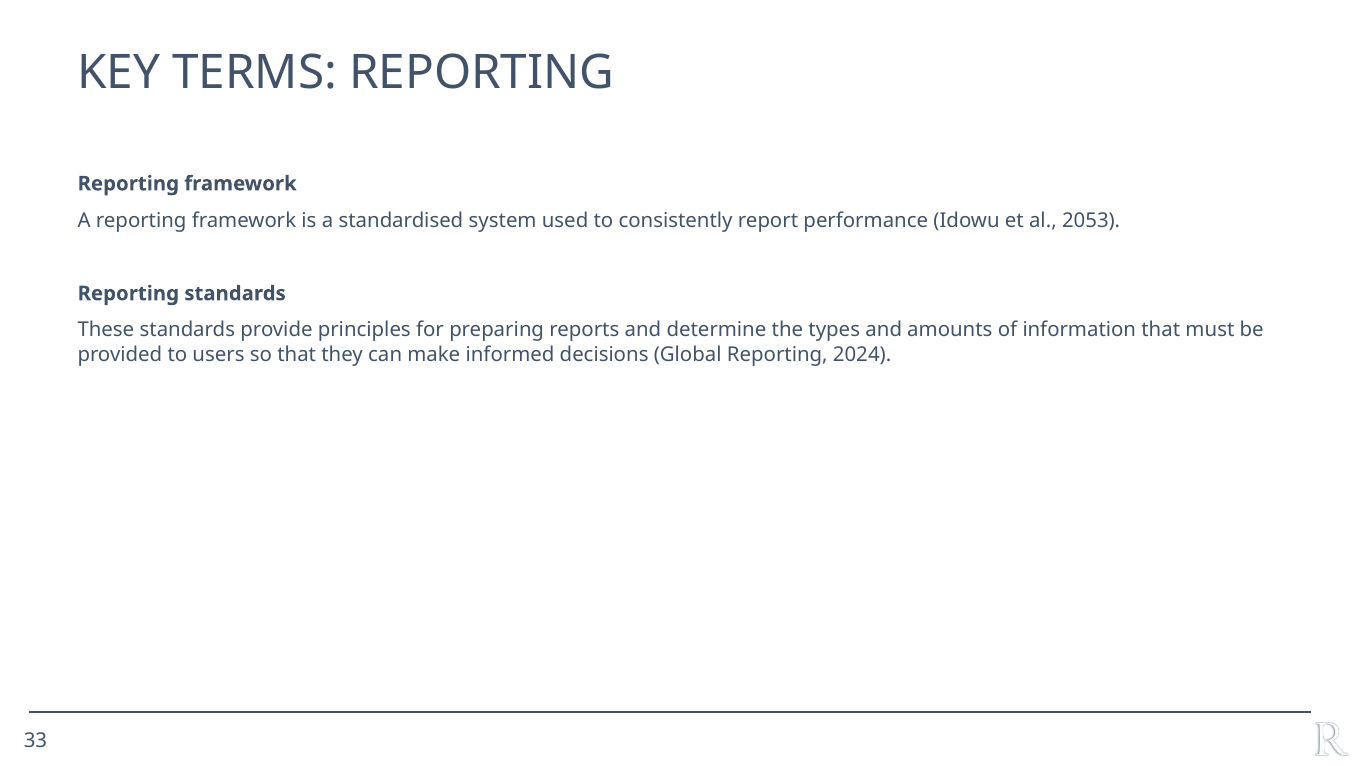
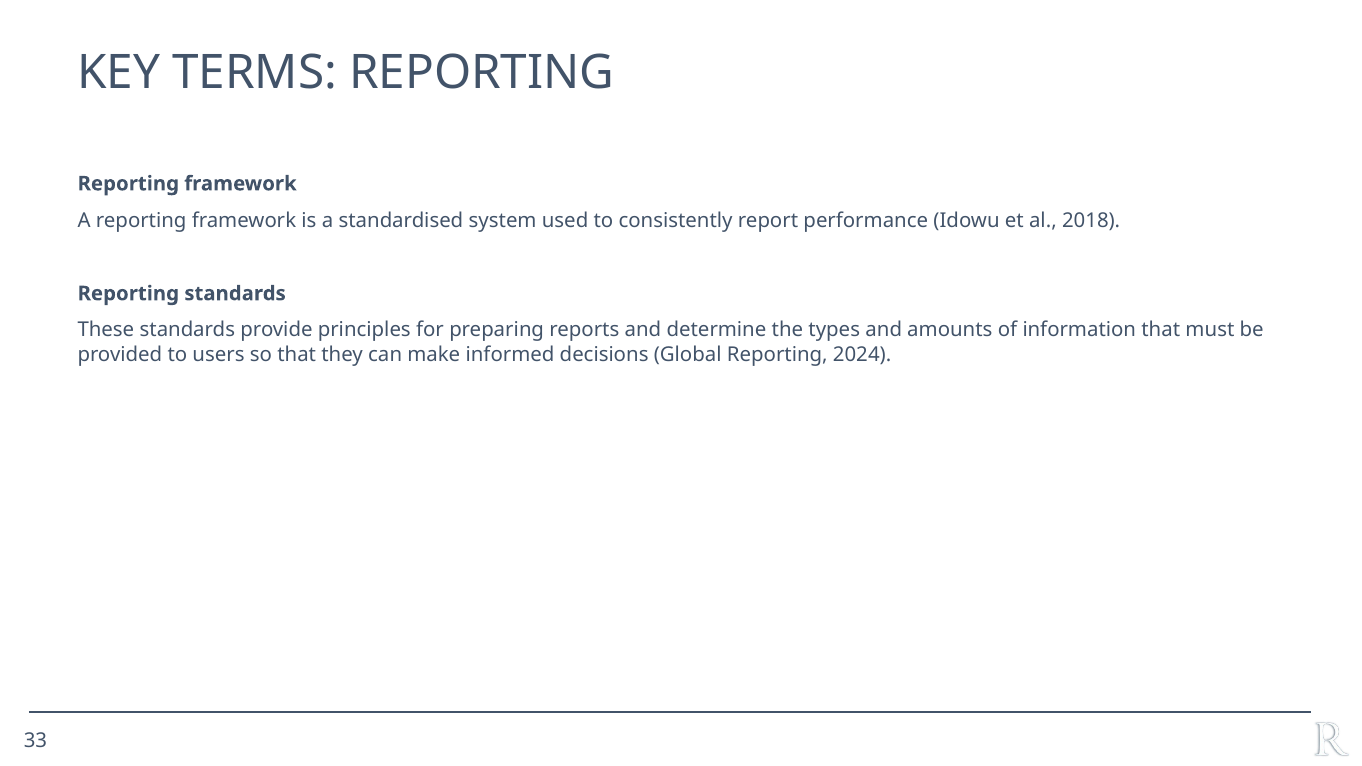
2053: 2053 -> 2018 (1091, 220)
